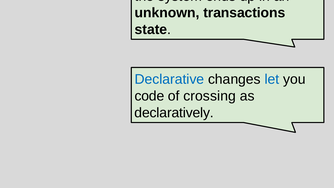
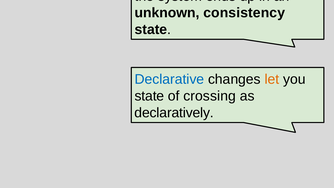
transactions: transactions -> consistency (244, 13)
let colour: blue -> orange (272, 79)
code: code -> state (149, 96)
